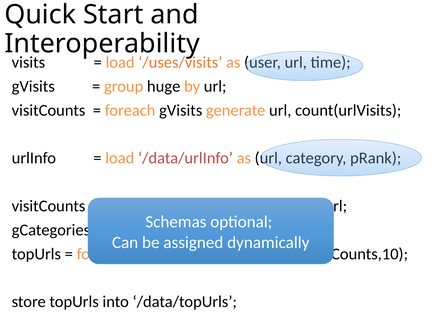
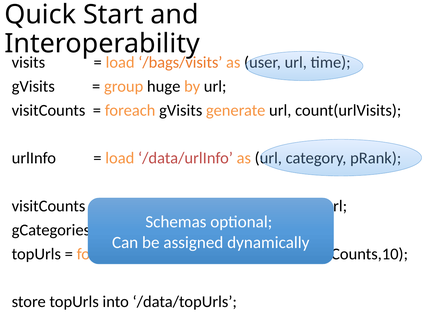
/uses/visits: /uses/visits -> /bags/visits (180, 62)
